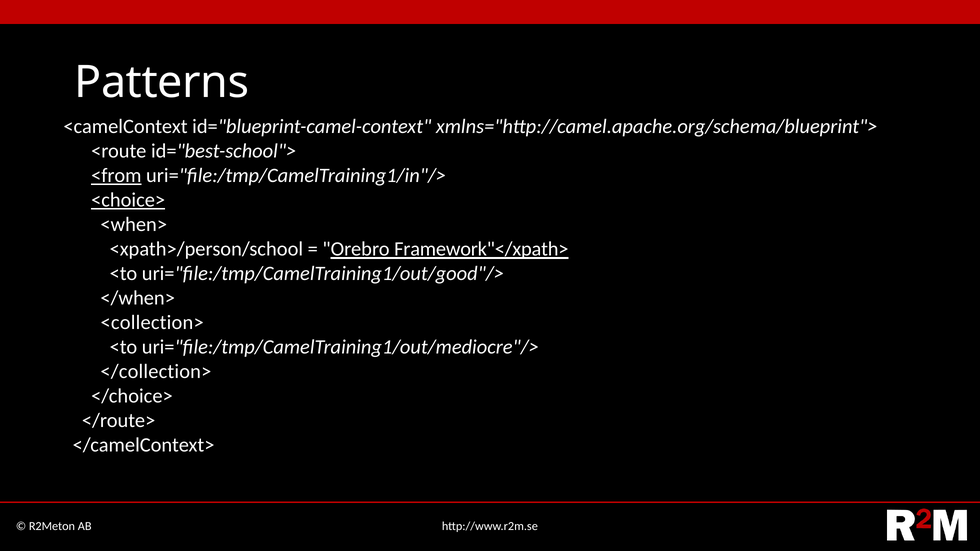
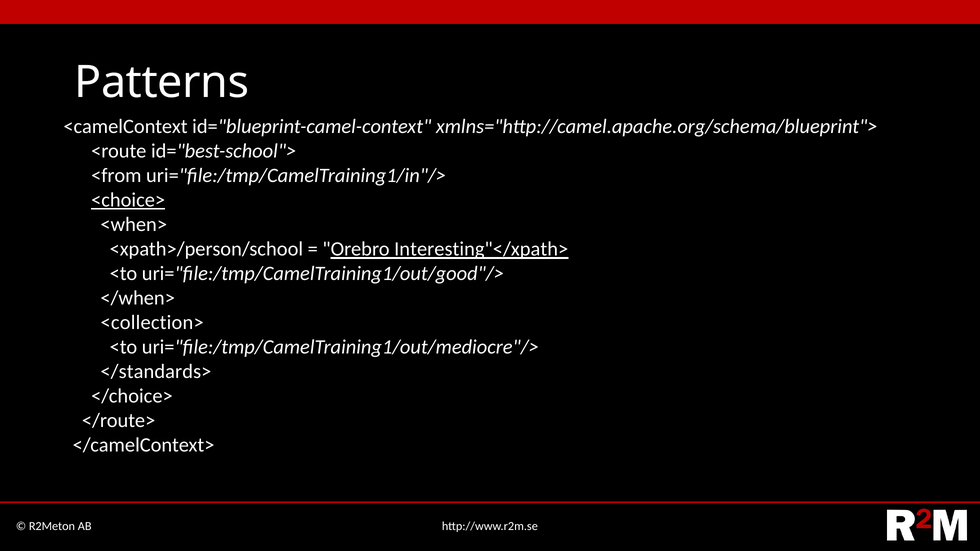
<from underline: present -> none (116, 176)
Framework"</xpath>: Framework"</xpath> -> Interesting"</xpath> (481, 249)
</collection>: </collection> -> </standards> (156, 372)
